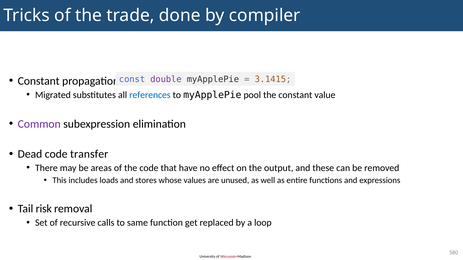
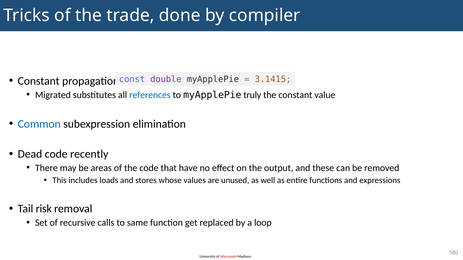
pool: pool -> truly (252, 95)
Common colour: purple -> blue (39, 124)
transfer: transfer -> recently (89, 154)
